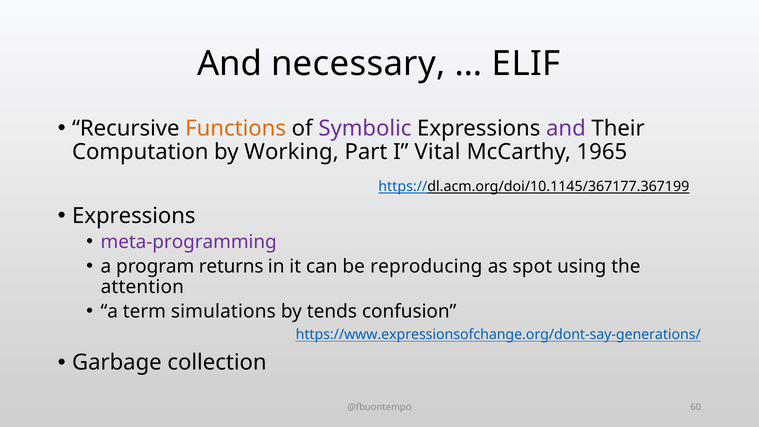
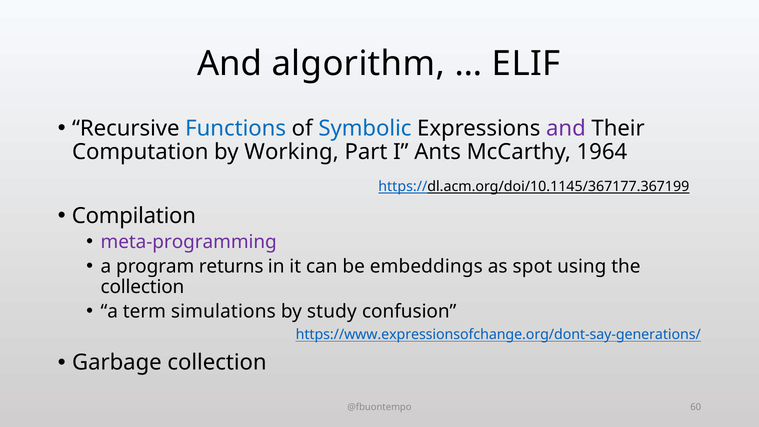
necessary: necessary -> algorithm (358, 64)
Functions colour: orange -> blue (236, 128)
Symbolic colour: purple -> blue (365, 128)
Vital: Vital -> Ants (438, 152)
1965: 1965 -> 1964 (602, 152)
Expressions: Expressions -> Compilation (134, 216)
reproducing: reproducing -> embeddings (426, 266)
attention: attention -> collection (142, 287)
tends: tends -> study (332, 311)
